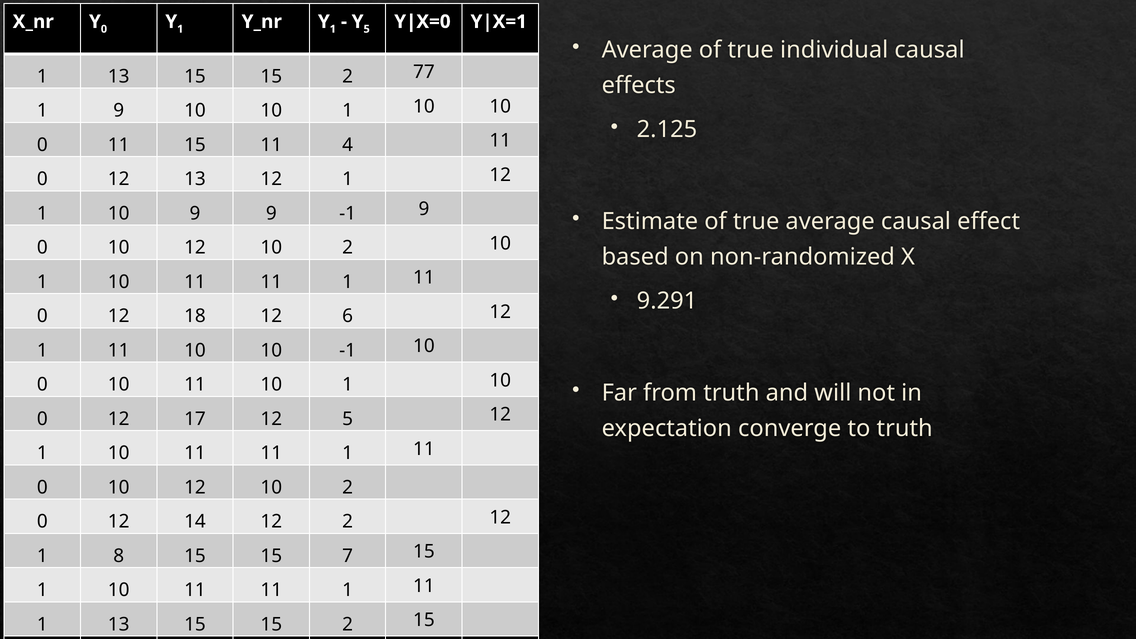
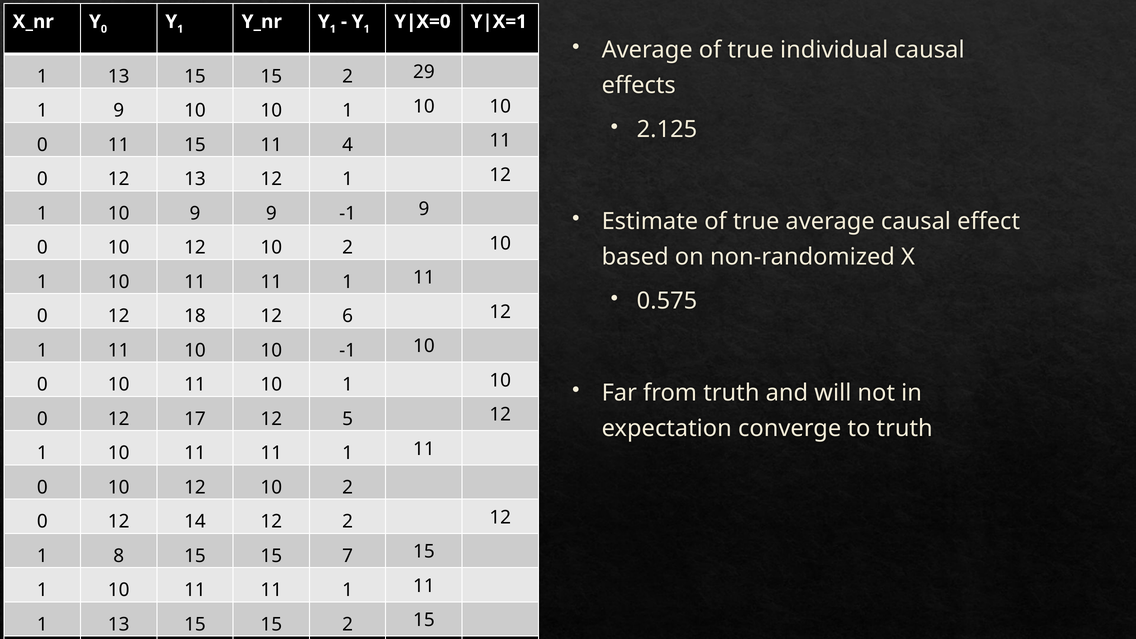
5: 5 -> 1 (367, 29)
77: 77 -> 29 (424, 72)
9.291: 9.291 -> 0.575 (667, 301)
